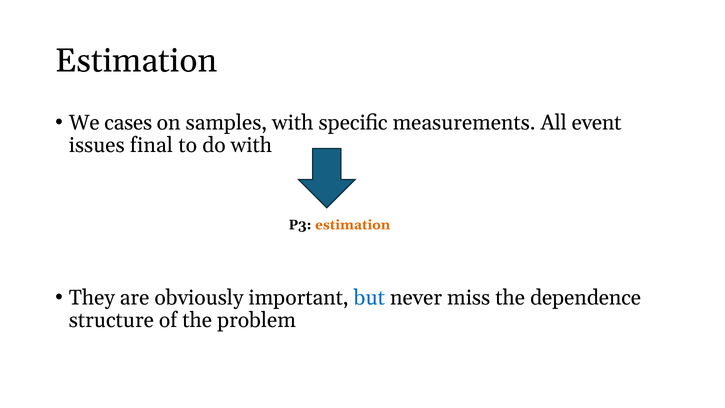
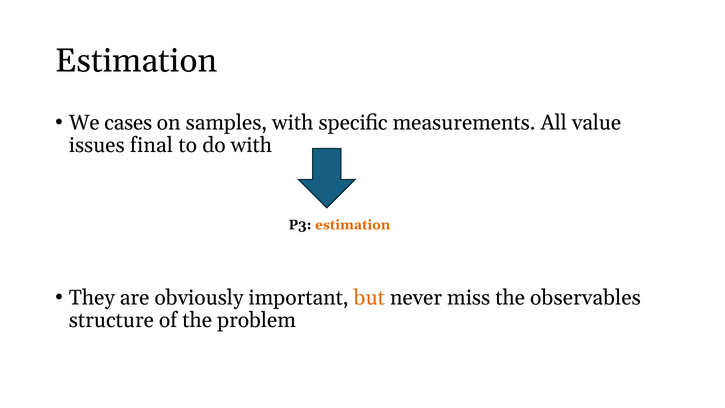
event: event -> value (597, 123)
but colour: blue -> orange (369, 297)
dependence: dependence -> observables (585, 297)
